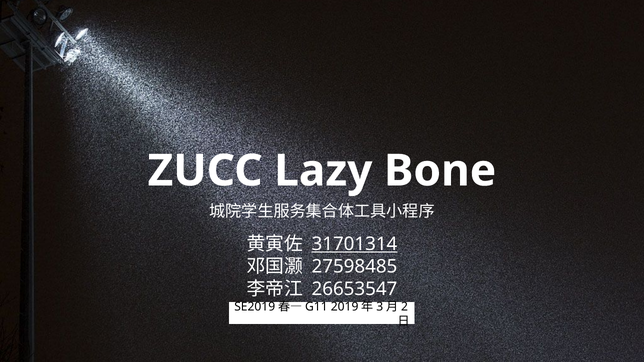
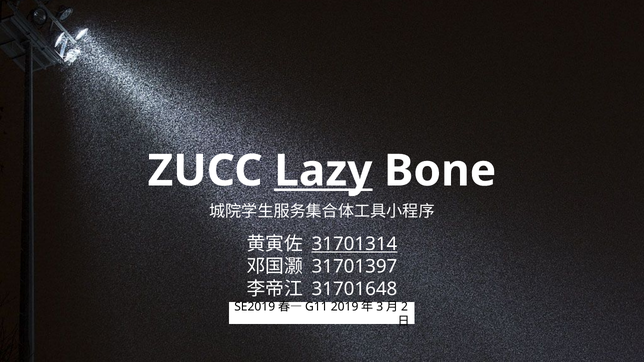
Lazy underline: none -> present (323, 171)
27598485: 27598485 -> 31701397 (354, 267)
26653547: 26653547 -> 31701648 (354, 289)
